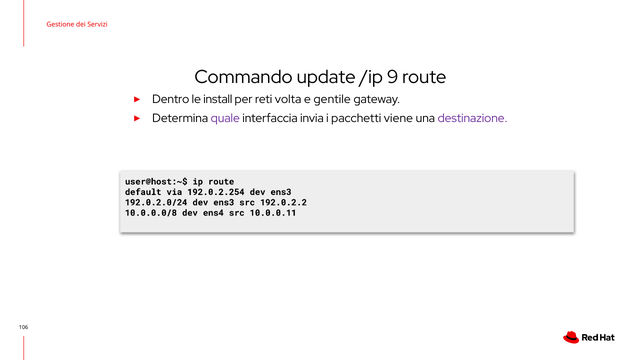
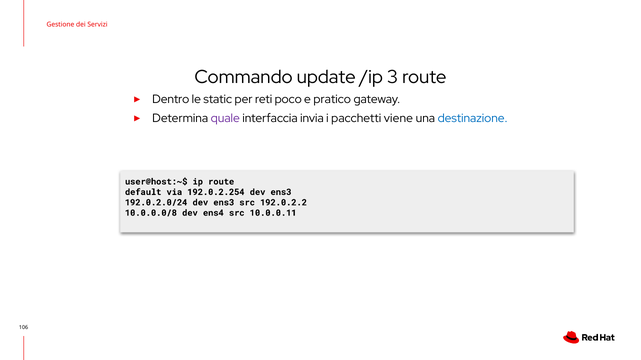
9: 9 -> 3 (393, 77)
install: install -> static (218, 99)
volta: volta -> poco (288, 99)
gentile: gentile -> pratico (332, 99)
destinazione colour: purple -> blue (473, 119)
